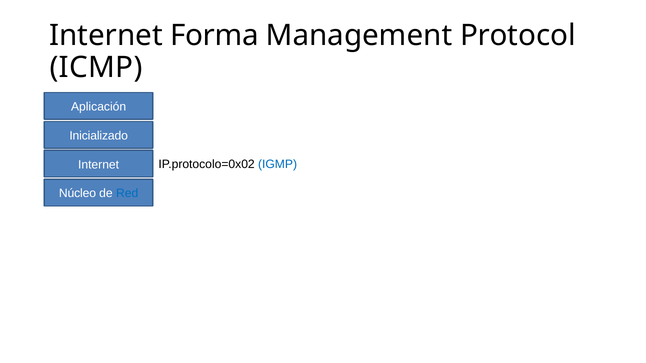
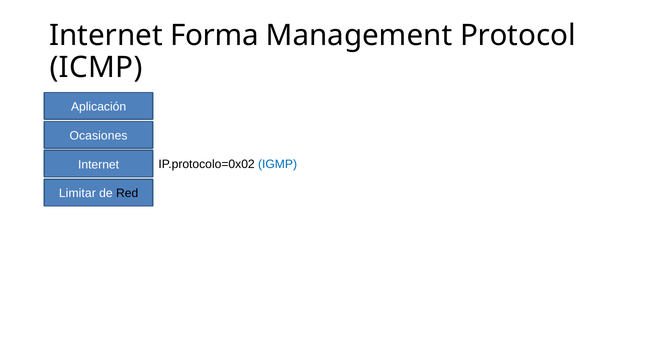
Inicializado: Inicializado -> Ocasiones (99, 136)
Núcleo: Núcleo -> Limitar (77, 194)
Red colour: blue -> black (127, 194)
